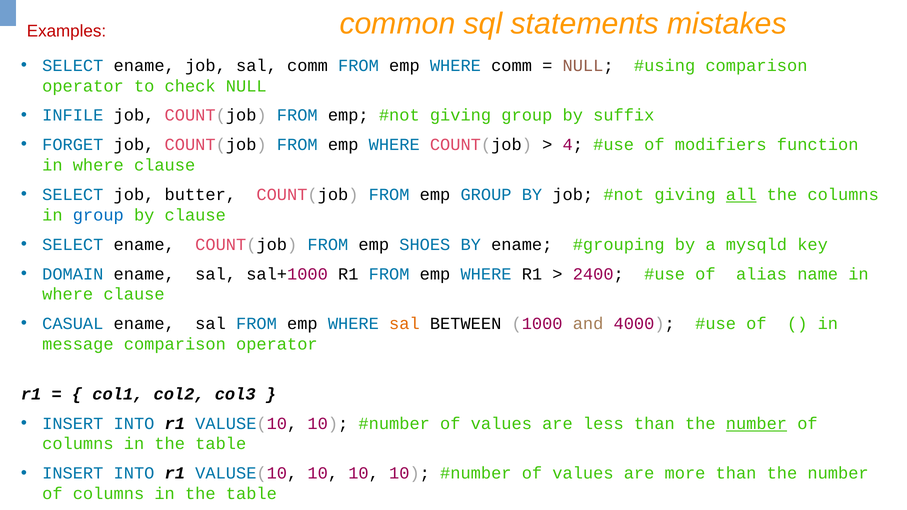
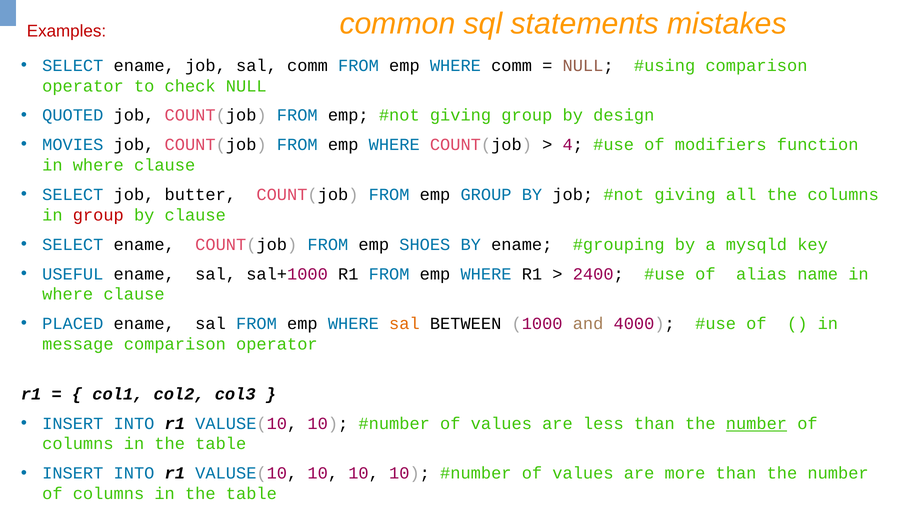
INFILE: INFILE -> QUOTED (73, 115)
suffix: suffix -> design (624, 115)
FORGET: FORGET -> MOVIES (73, 145)
all underline: present -> none (741, 195)
group colour: blue -> red (98, 215)
DOMAIN: DOMAIN -> USEFUL (73, 274)
CASUAL: CASUAL -> PLACED (73, 324)
